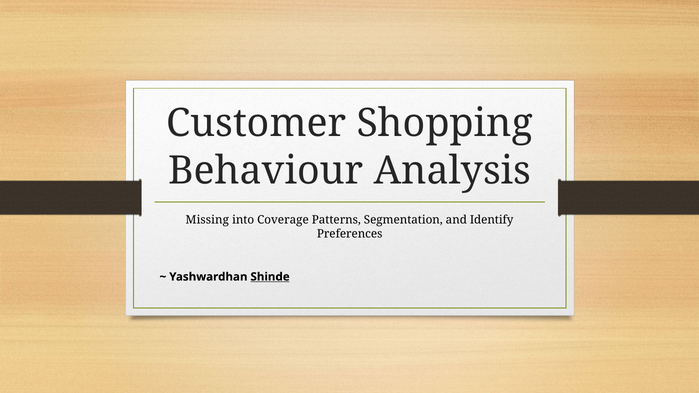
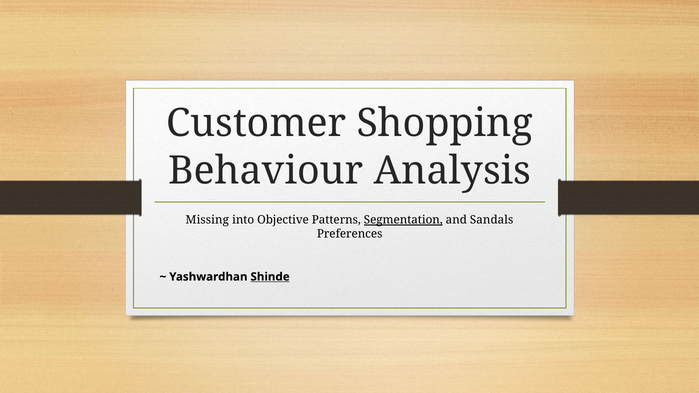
Coverage: Coverage -> Objective (283, 220)
Segmentation underline: none -> present (403, 220)
Identify: Identify -> Sandals (492, 220)
